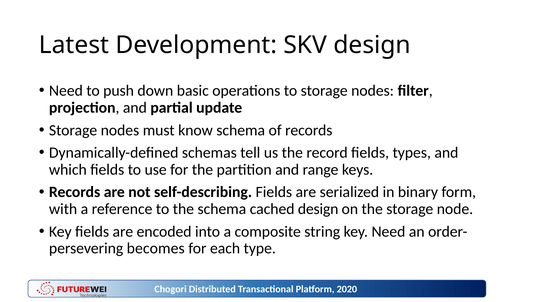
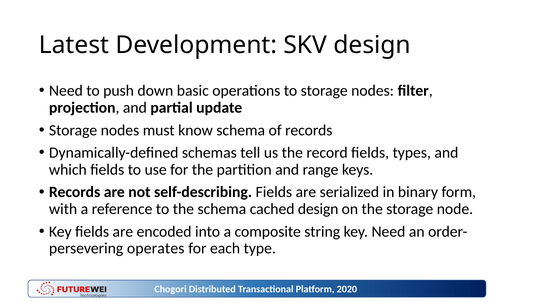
becomes: becomes -> operates (156, 249)
